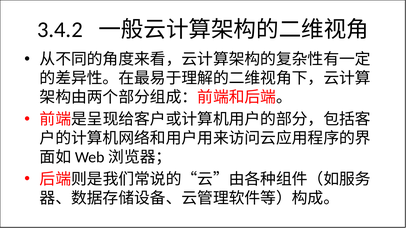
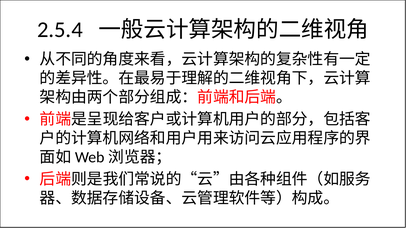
3.4.2: 3.4.2 -> 2.5.4 (60, 30)
